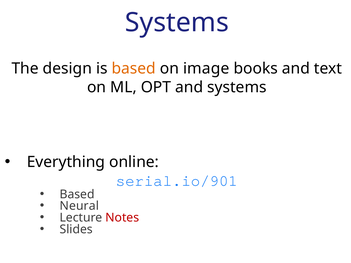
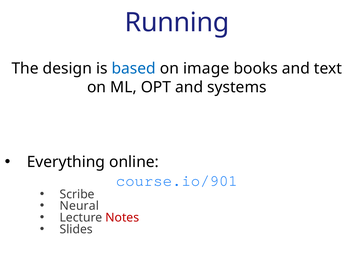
Systems: Systems -> Running (177, 23)
based colour: orange -> blue (134, 69)
serial.io/901: serial.io/901 -> course.io/901 (177, 181)
Based: Based -> Scribe (77, 194)
